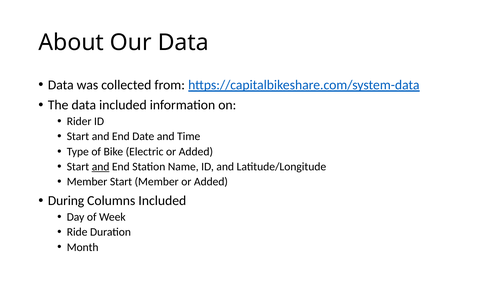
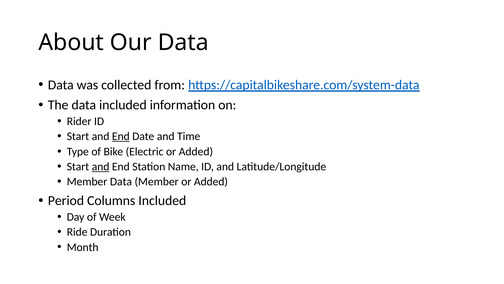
End underline: none -> present (121, 136)
Member Start: Start -> Data (121, 182)
During: During -> Period (66, 200)
